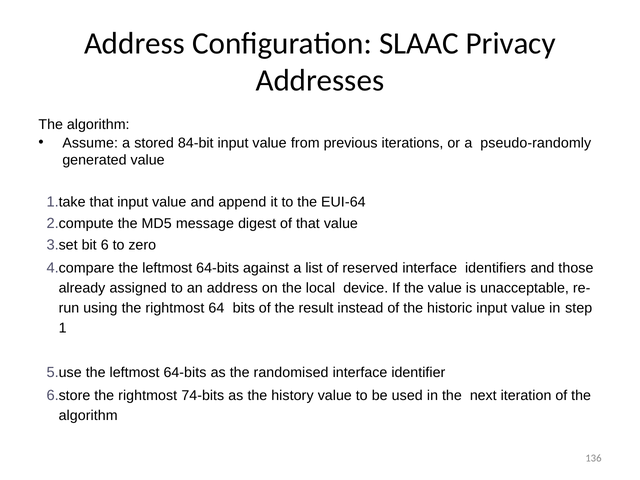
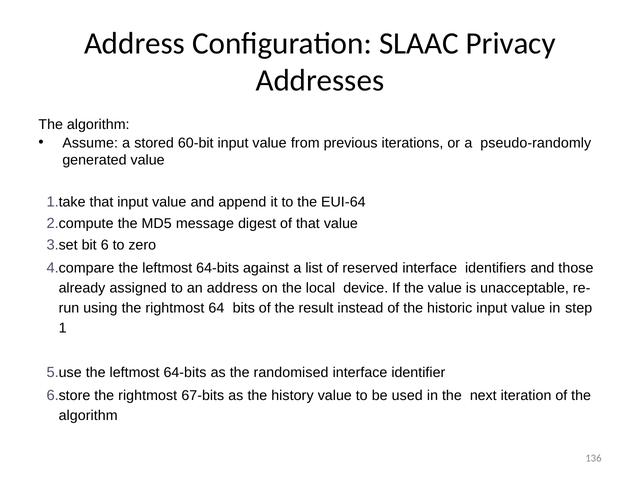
84-bit: 84-bit -> 60-bit (196, 143)
74-bits: 74-bits -> 67-bits (203, 395)
